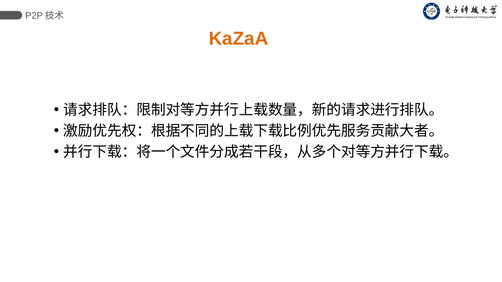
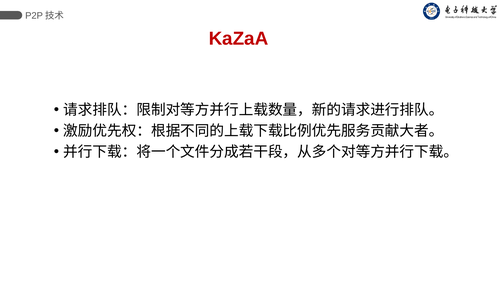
KaZaA colour: orange -> red (239, 39)
